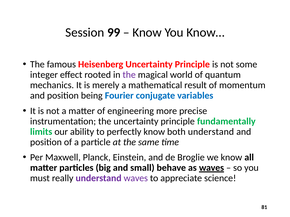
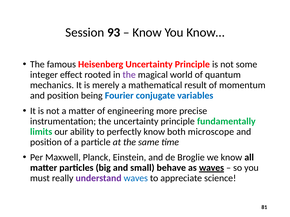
99: 99 -> 93 (114, 33)
both understand: understand -> microscope (211, 132)
waves colour: purple -> blue (136, 179)
